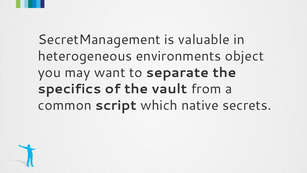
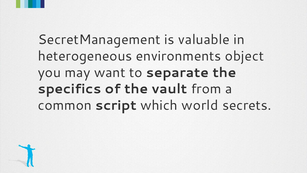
native: native -> world (200, 105)
